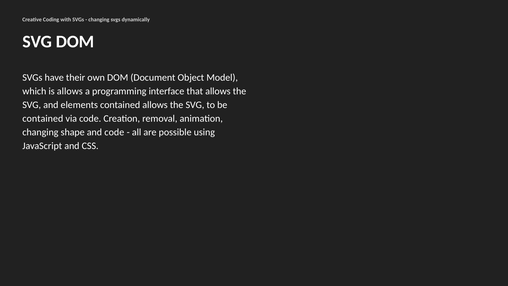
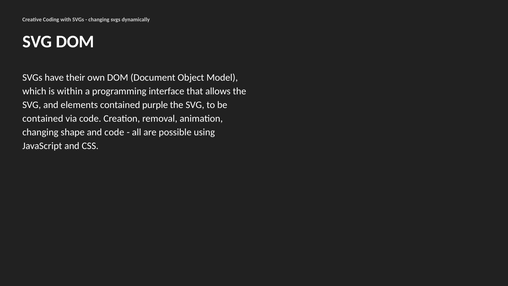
is allows: allows -> within (70, 91)
contained allows: allows -> purple (155, 105)
